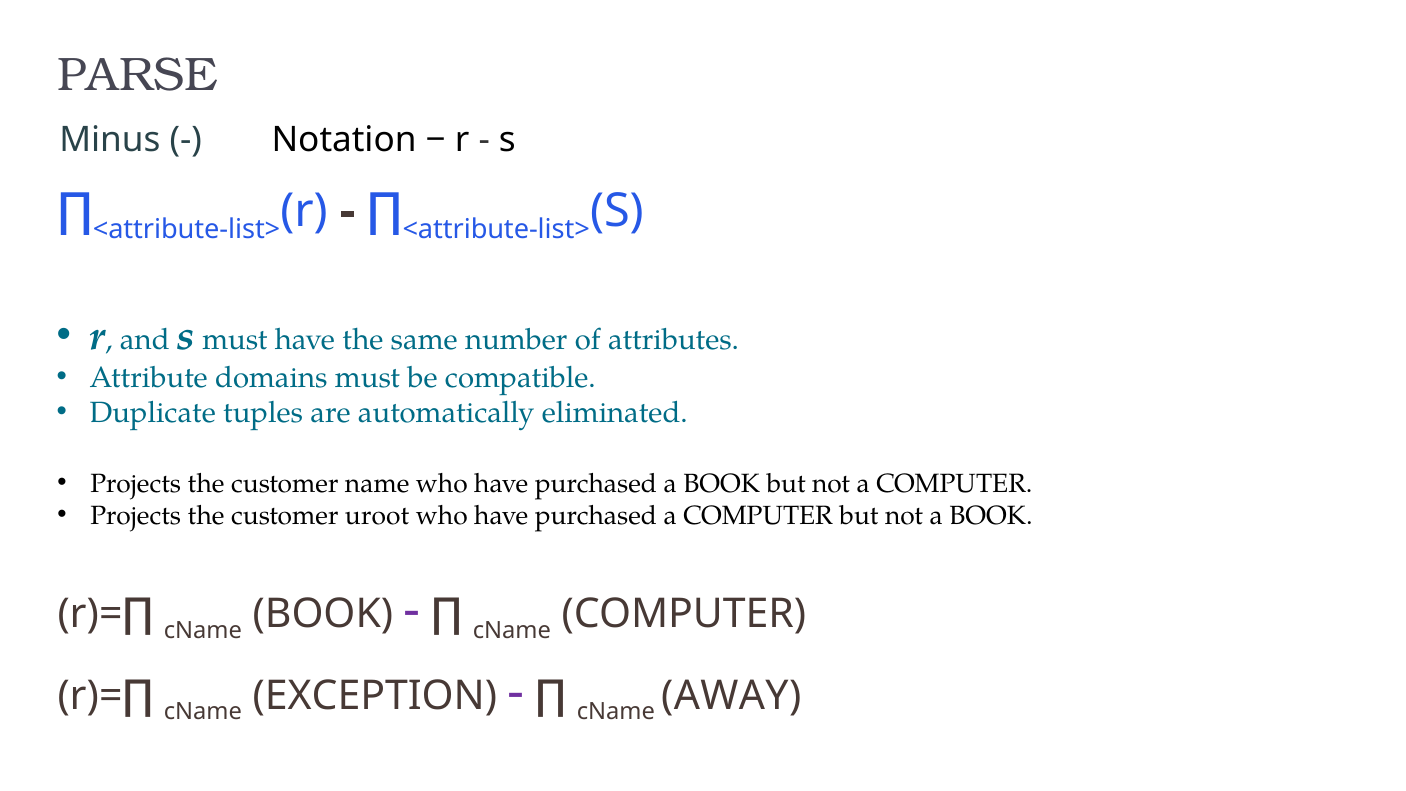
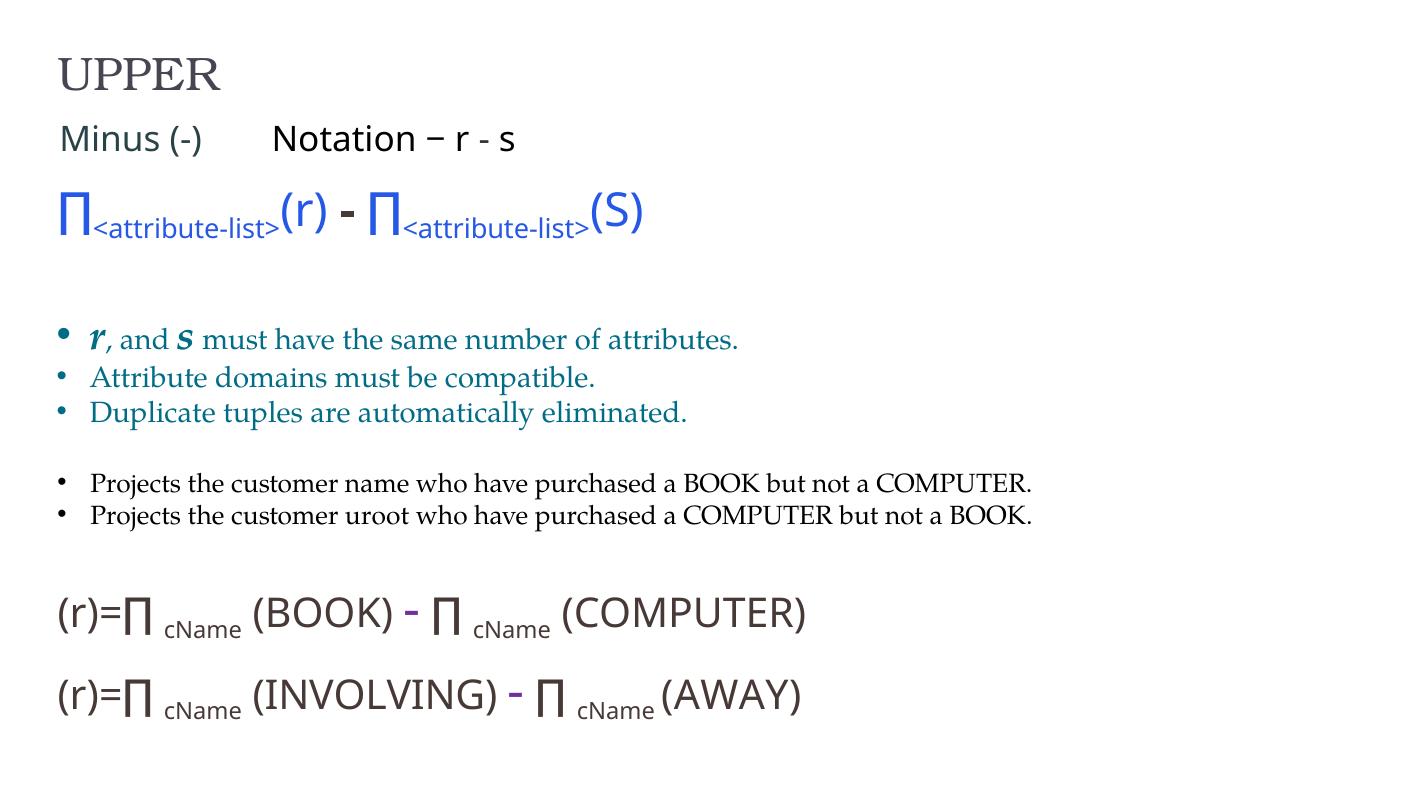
PARSE: PARSE -> UPPER (138, 75)
EXCEPTION: EXCEPTION -> INVOLVING (375, 696)
